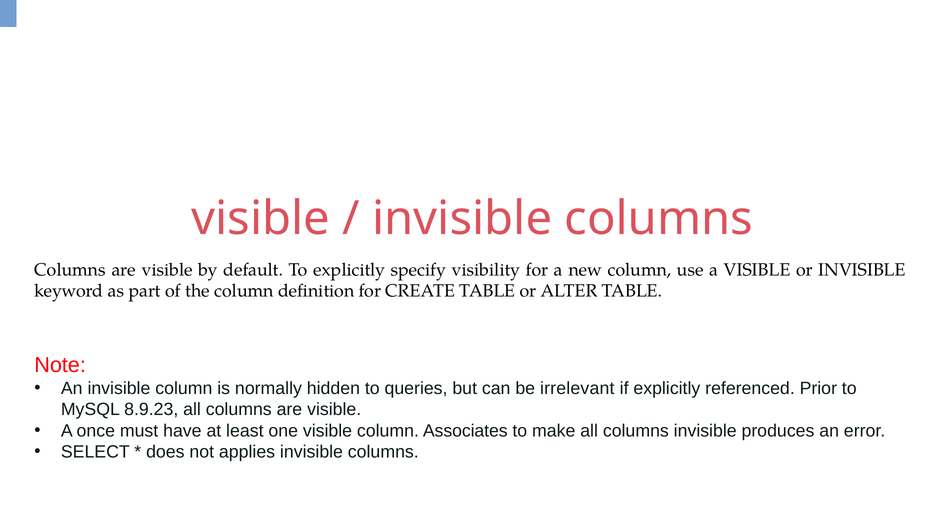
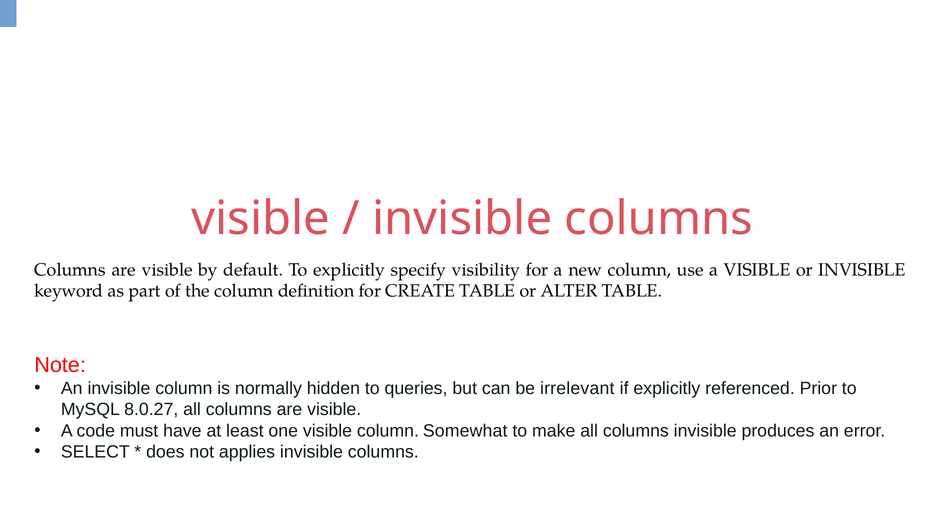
8.9.23: 8.9.23 -> 8.0.27 (151, 410)
once: once -> code (96, 431)
Associates: Associates -> Somewhat (465, 431)
